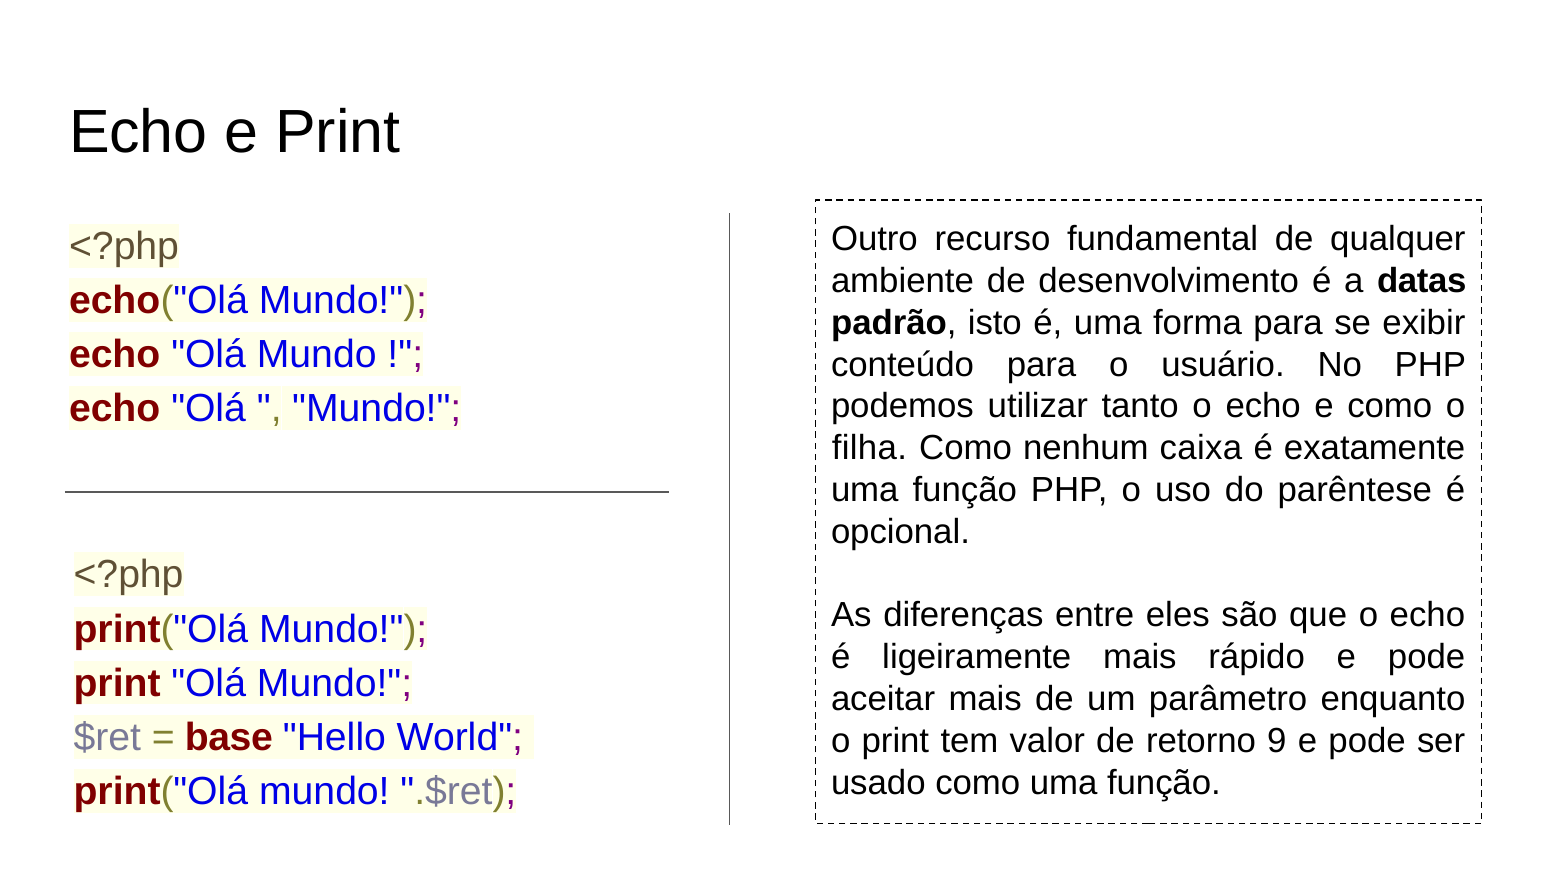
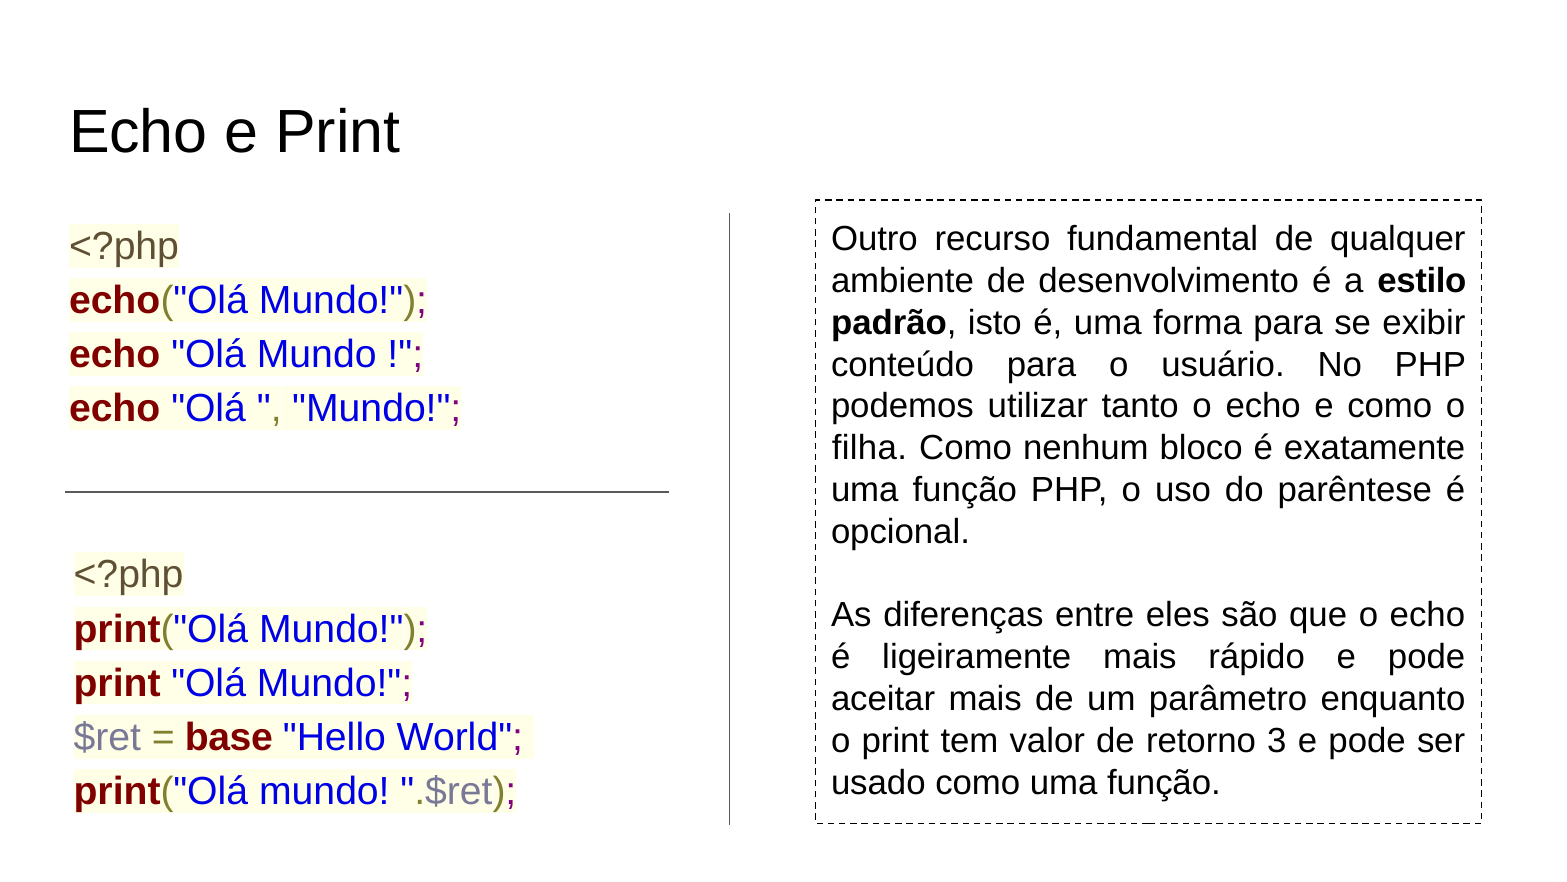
datas: datas -> estilo (1422, 281)
caixa: caixa -> bloco (1201, 448)
9: 9 -> 3 (1277, 740)
